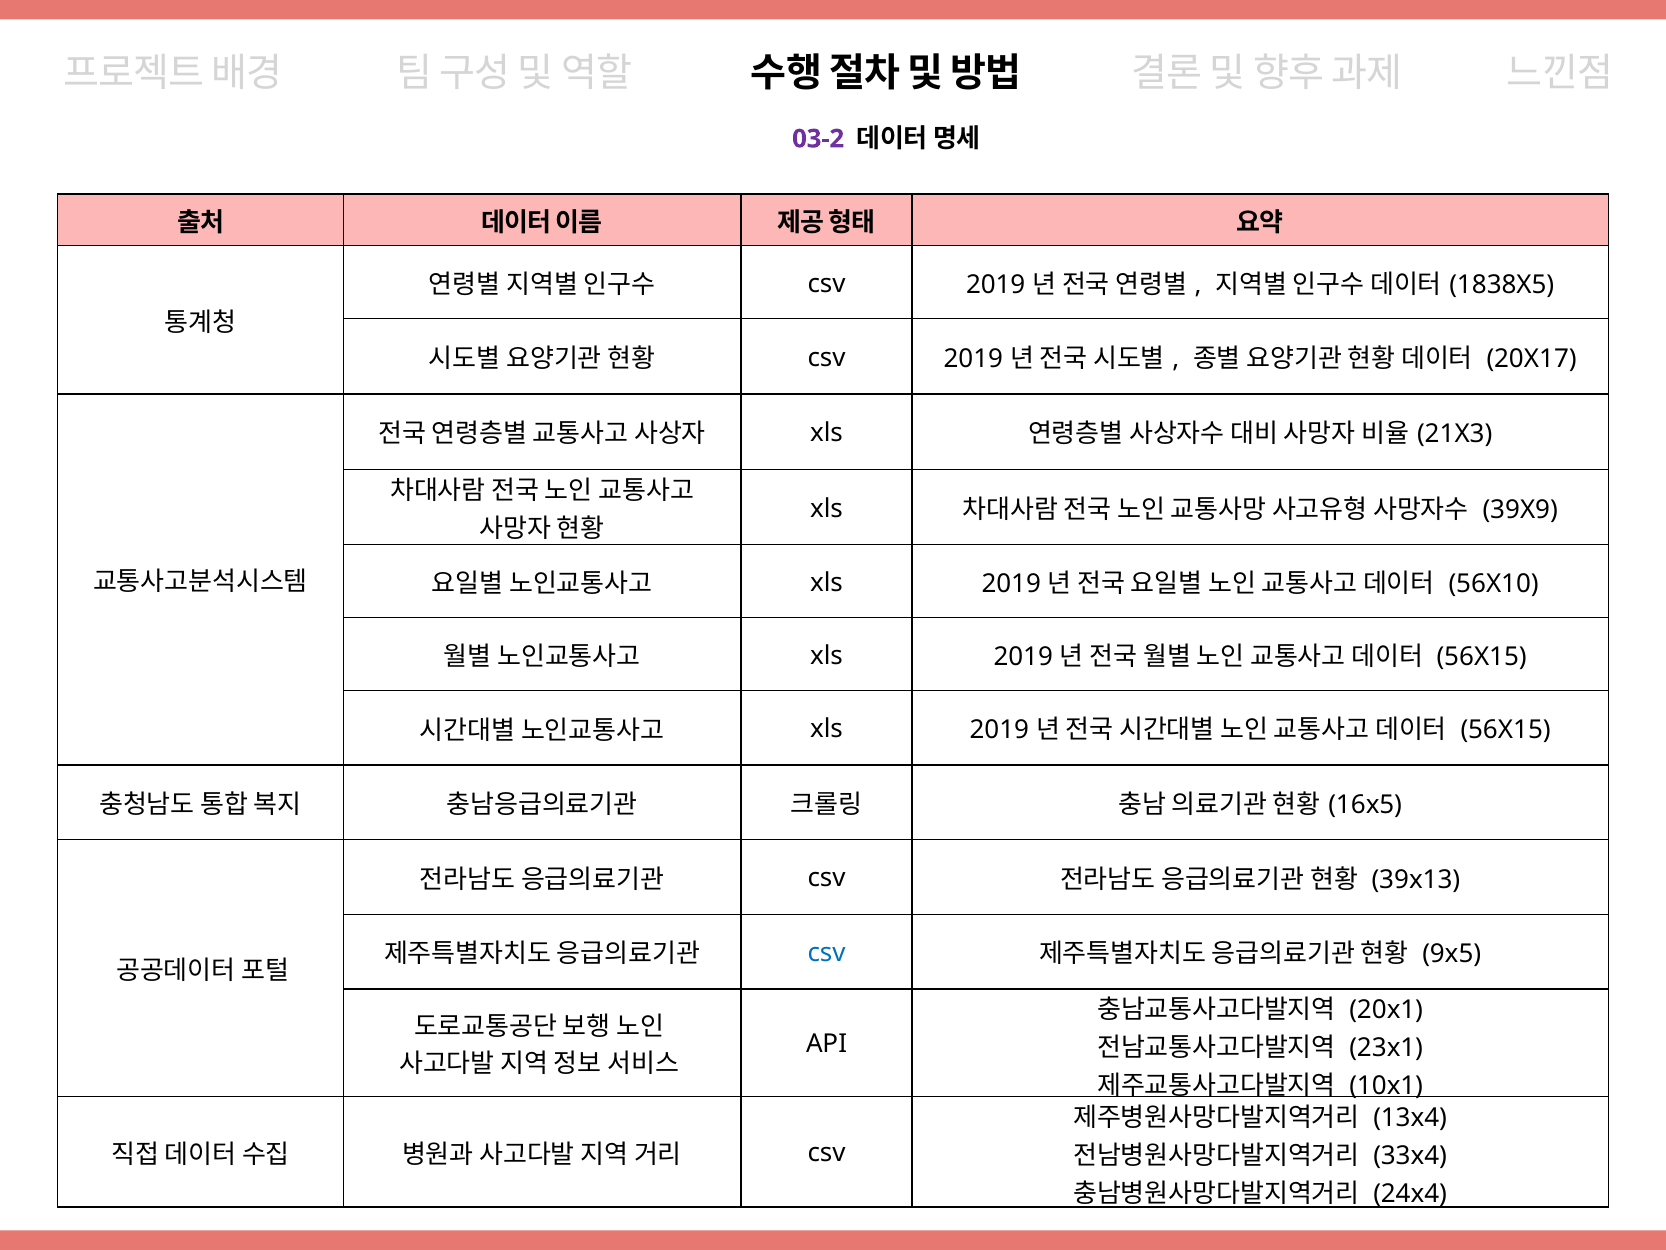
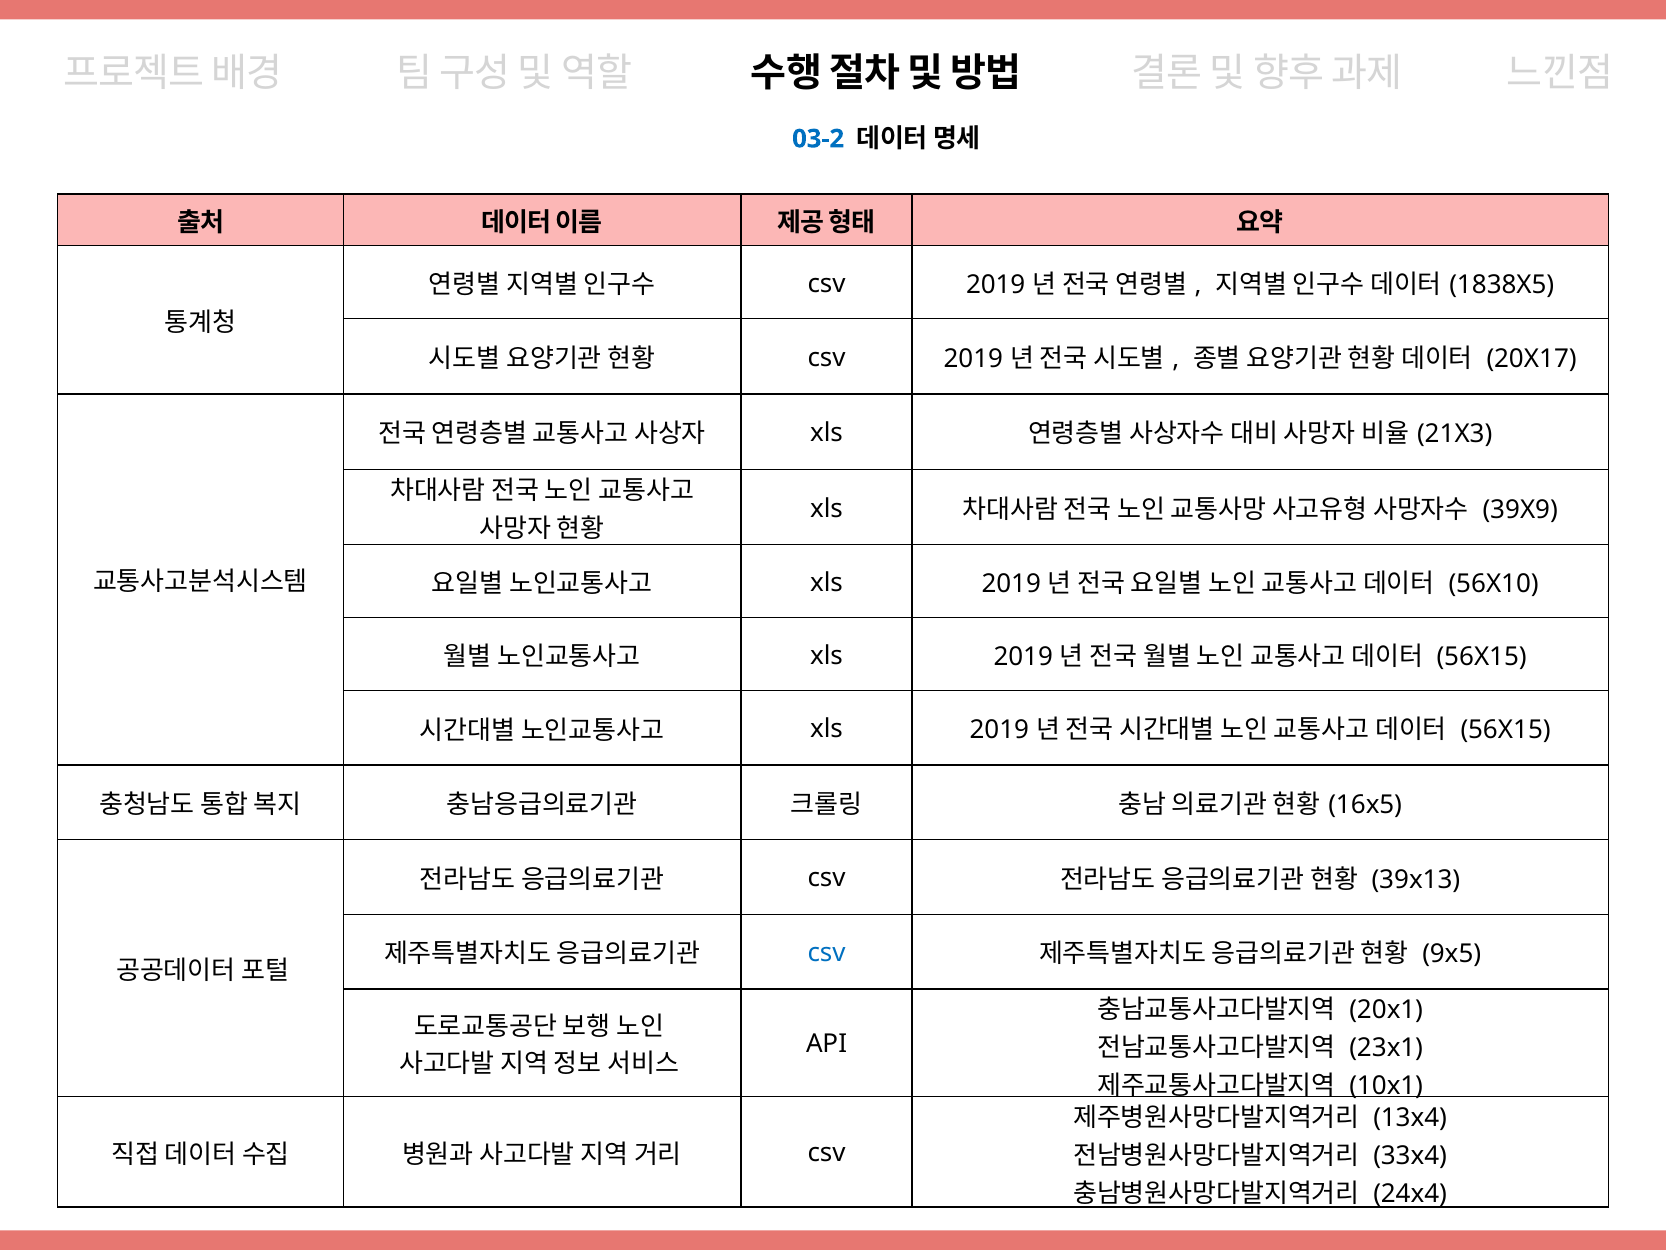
03-2 colour: purple -> blue (818, 139)
